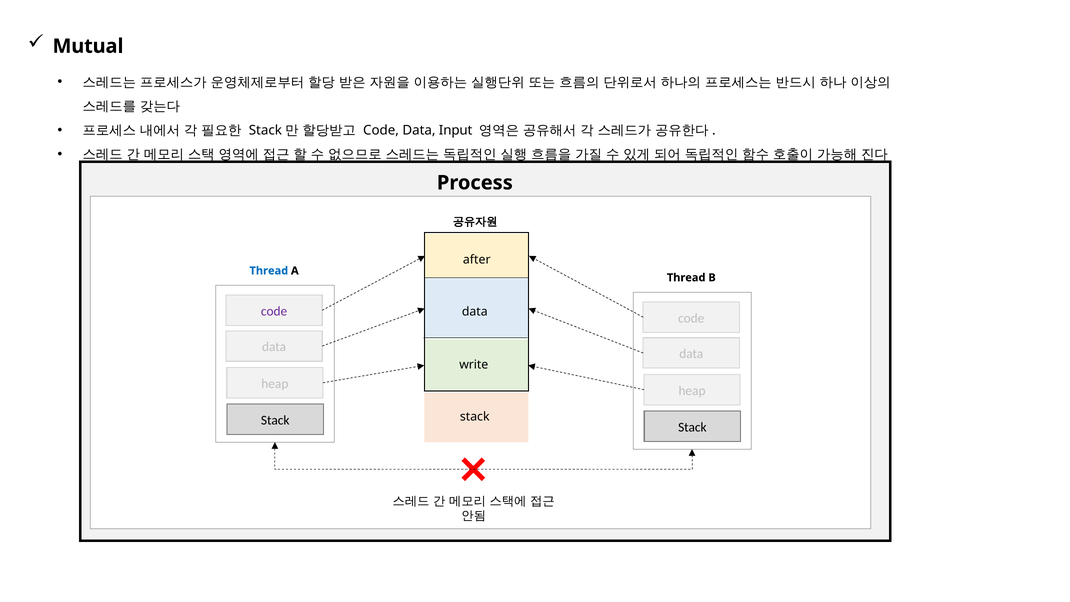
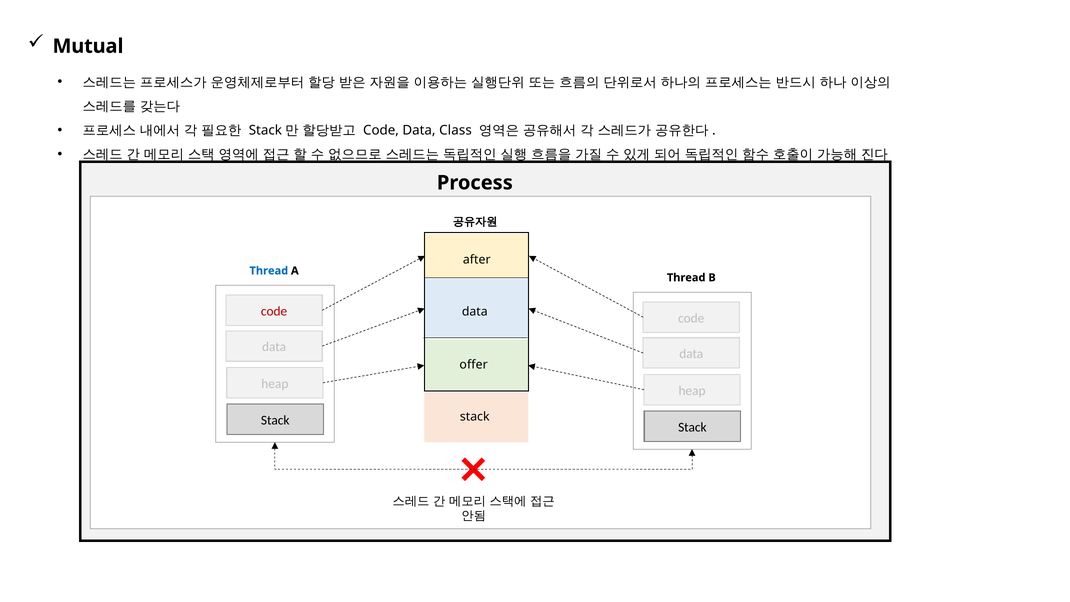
Input: Input -> Class (456, 130)
code colour: purple -> red (274, 311)
write: write -> offer (474, 365)
